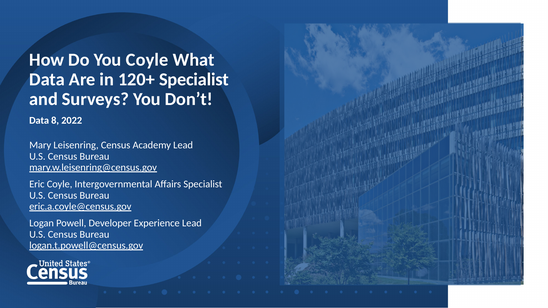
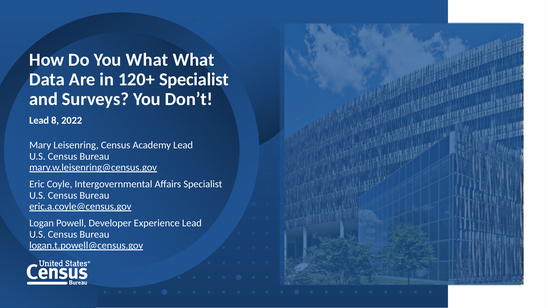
You Coyle: Coyle -> What (147, 60)
Data: Data -> Lead (39, 121)
